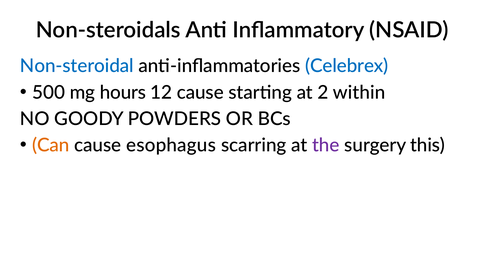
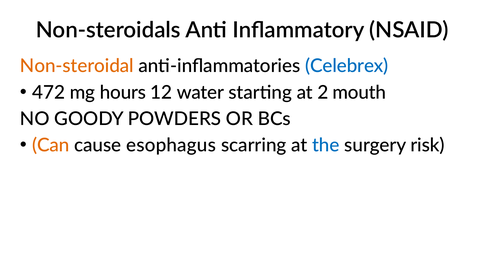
Non-steroidal colour: blue -> orange (77, 66)
500: 500 -> 472 (49, 93)
12 cause: cause -> water (200, 93)
within: within -> mouth (359, 93)
the colour: purple -> blue (326, 146)
this: this -> risk (428, 146)
